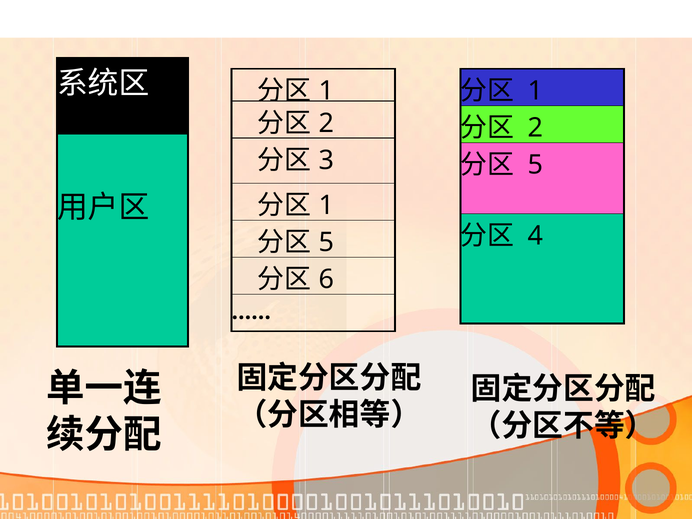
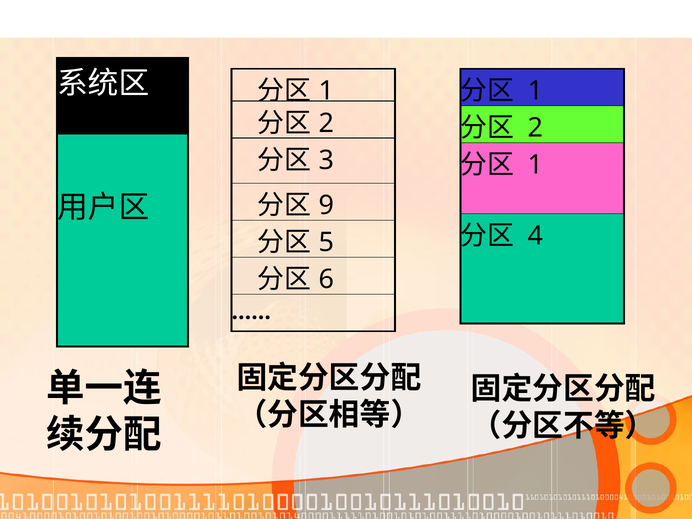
5: 5 -> 1 (536, 165)
1: 1 -> 9 (326, 205)
